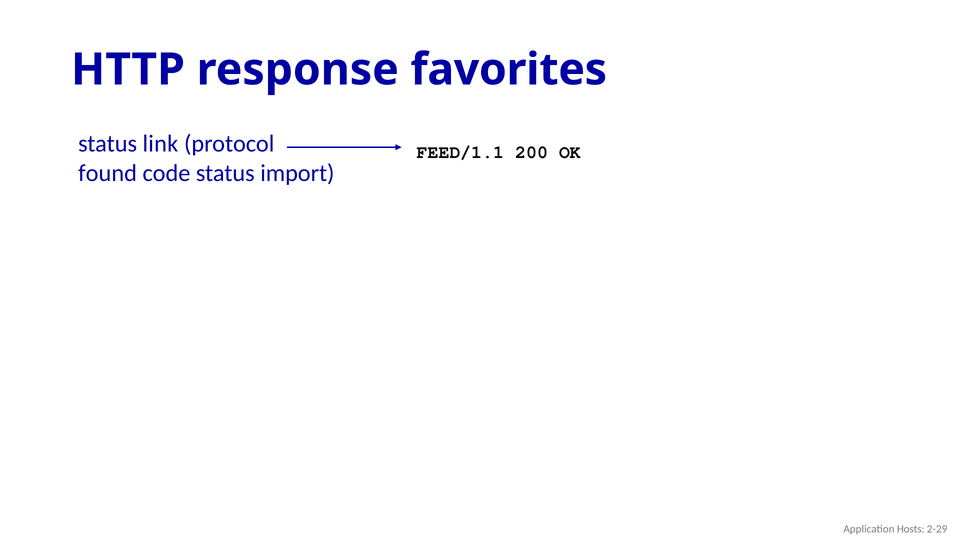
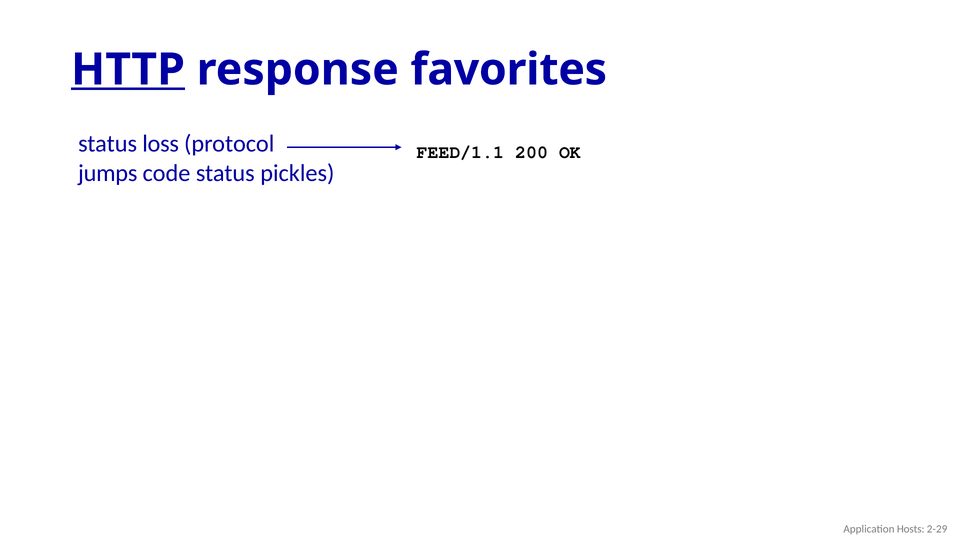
HTTP underline: none -> present (128, 70)
link: link -> loss (161, 144)
found: found -> jumps (108, 173)
import: import -> pickles (297, 173)
